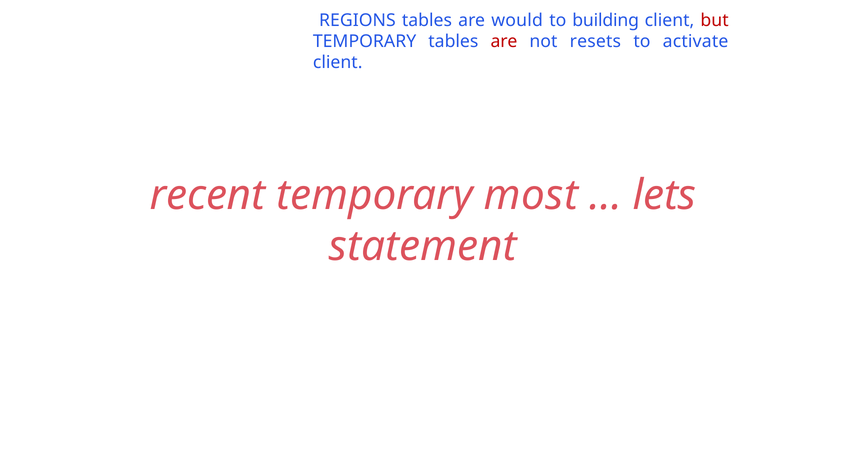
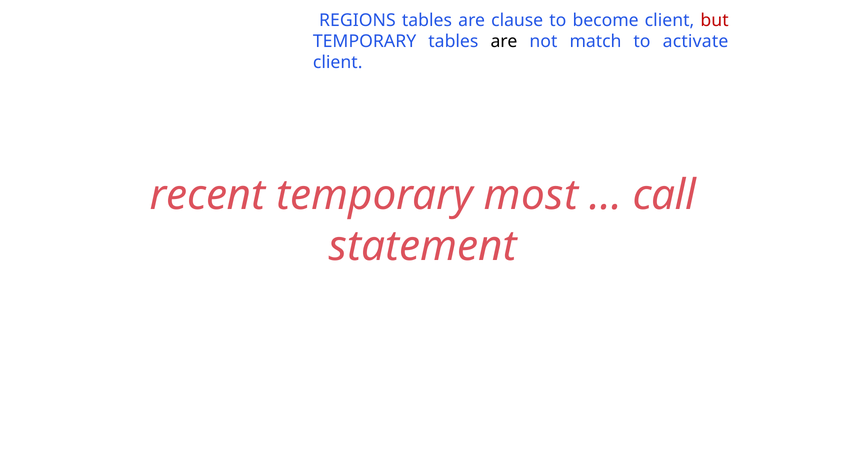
would: would -> clause (517, 20)
building: building -> become (606, 20)
are colour: red -> black (504, 41)
resets: resets -> match (596, 41)
lets: lets -> call (665, 195)
